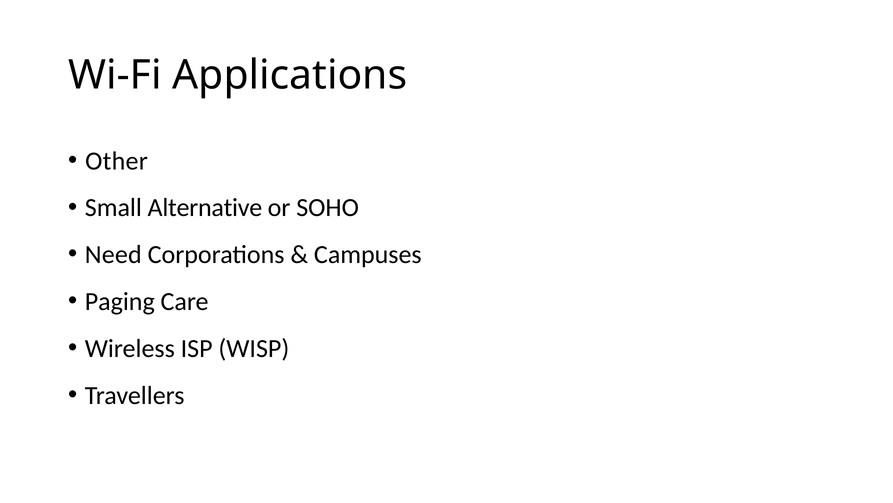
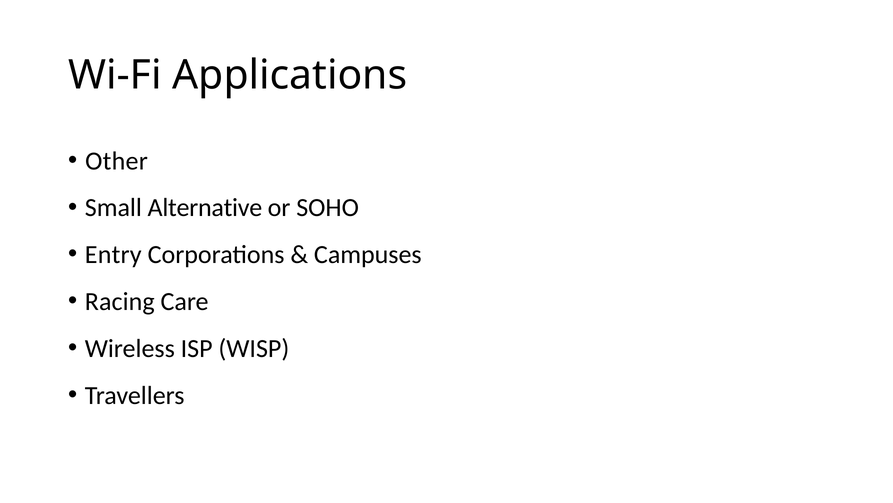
Need: Need -> Entry (113, 254)
Paging: Paging -> Racing (120, 301)
